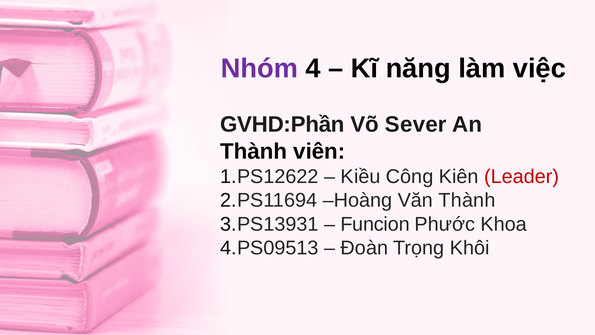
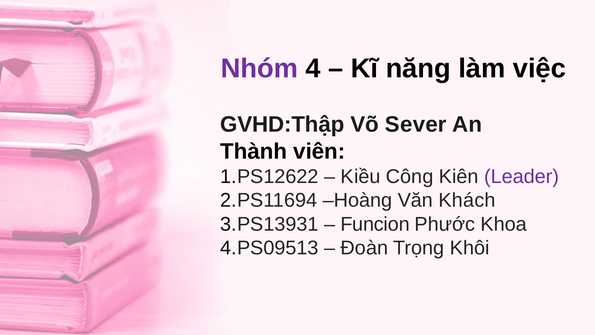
GVHD:Phần: GVHD:Phần -> GVHD:Thập (282, 125)
Leader colour: red -> purple (522, 176)
Văn Thành: Thành -> Khách (467, 200)
